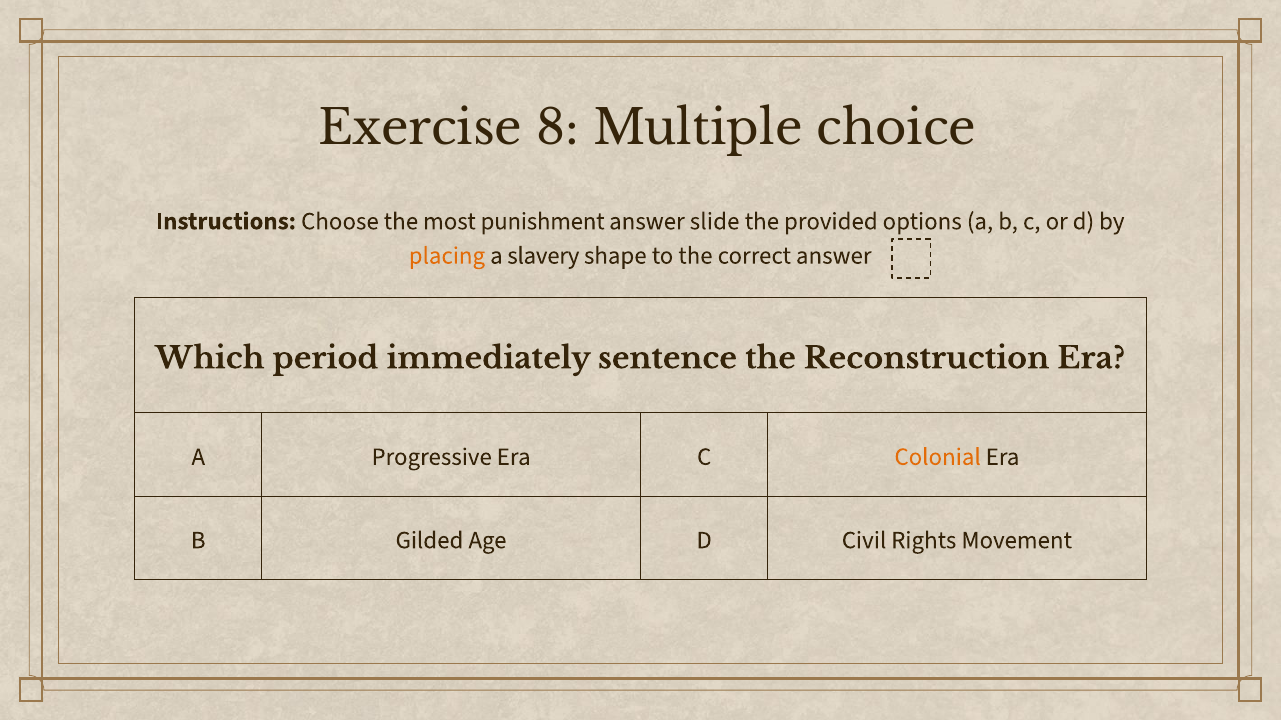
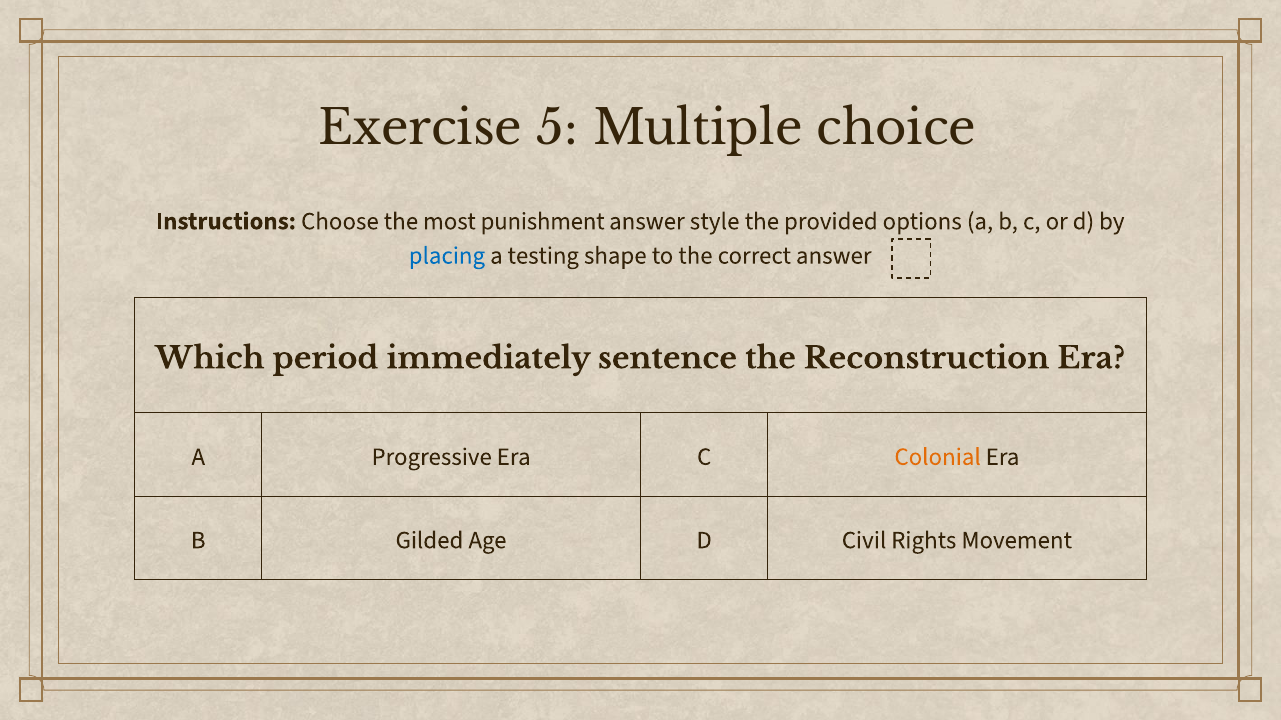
8: 8 -> 5 (558, 129)
slide: slide -> style (715, 221)
placing colour: orange -> blue (447, 256)
slavery: slavery -> testing (543, 256)
